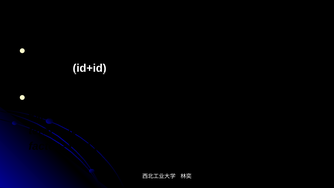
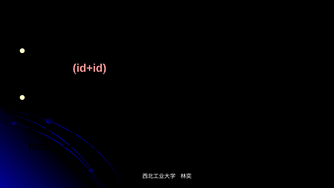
id+id colour: white -> pink (90, 68)
